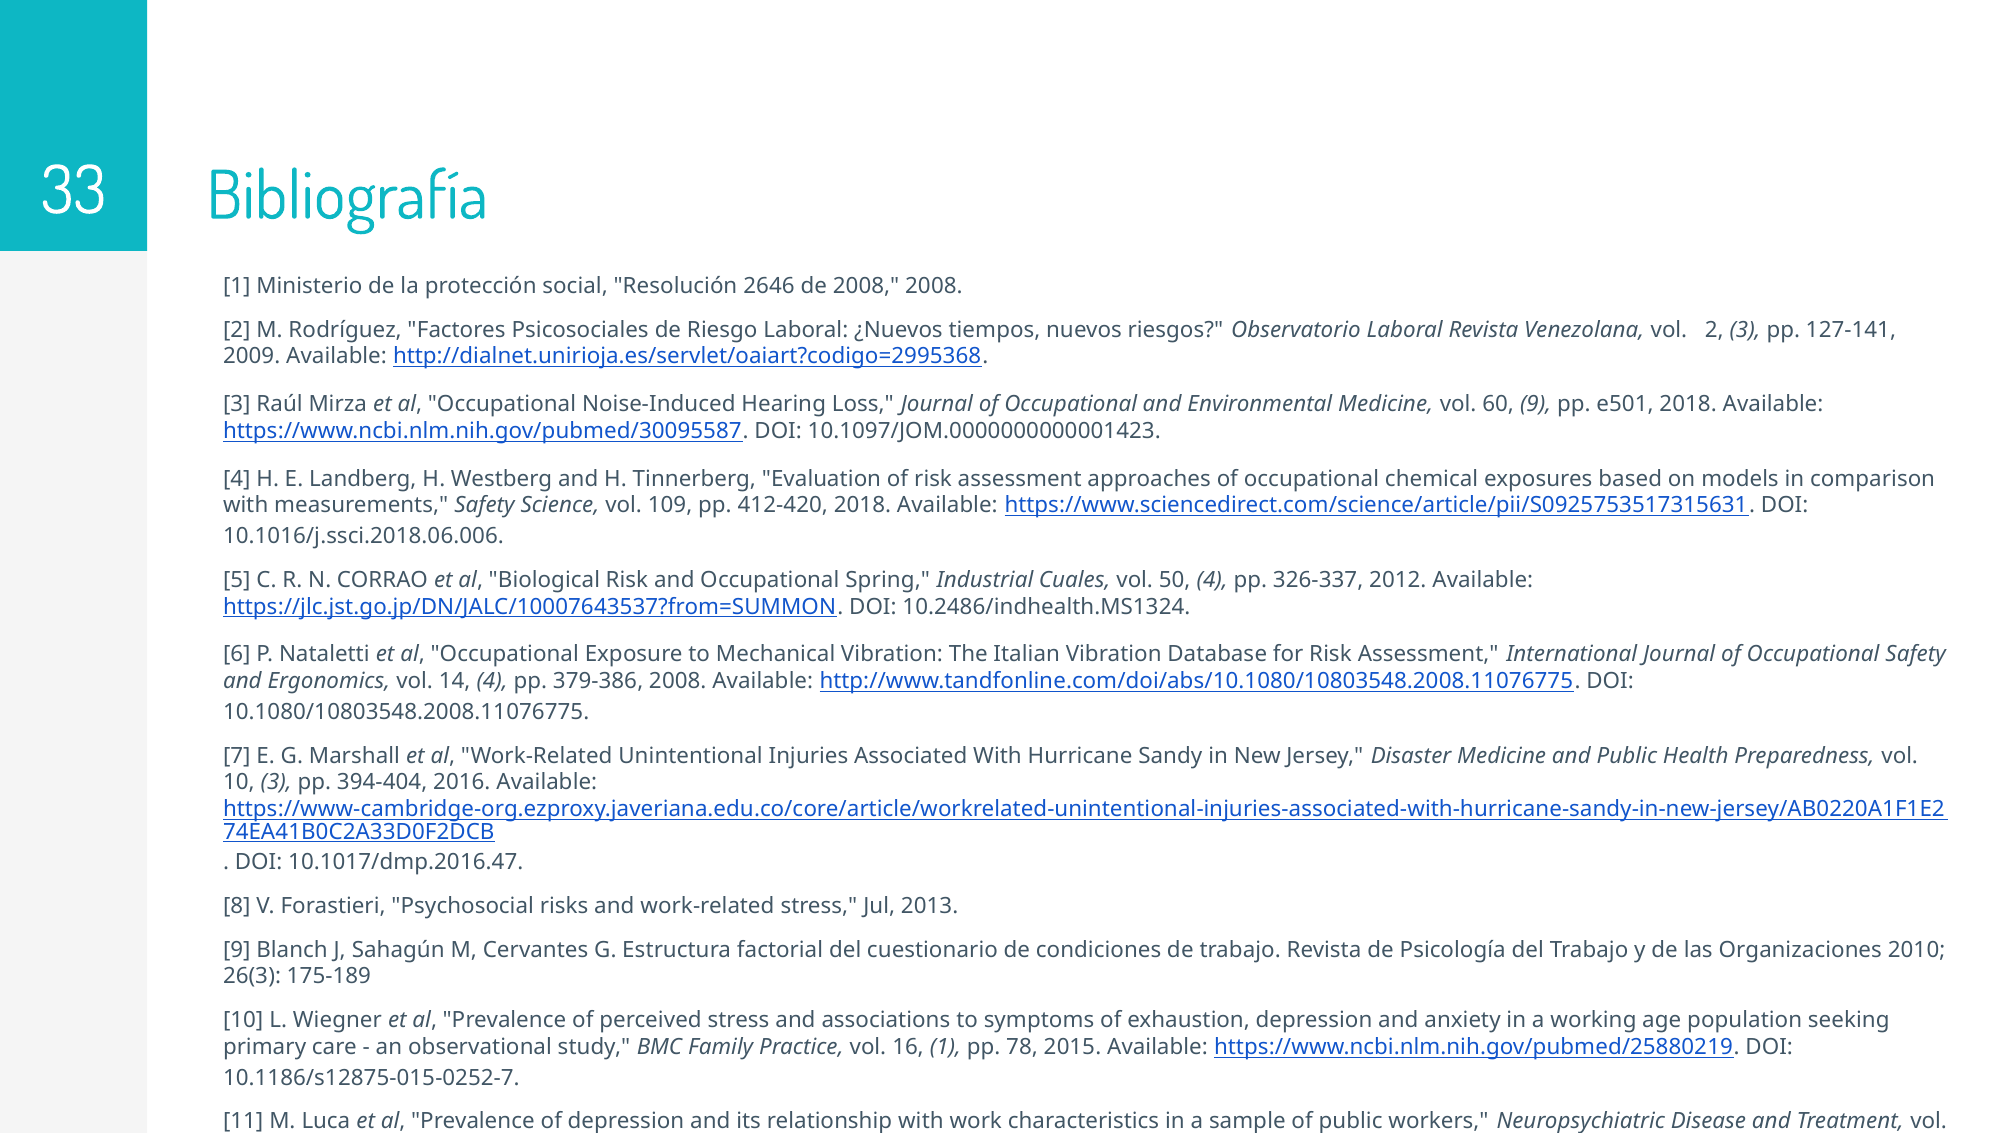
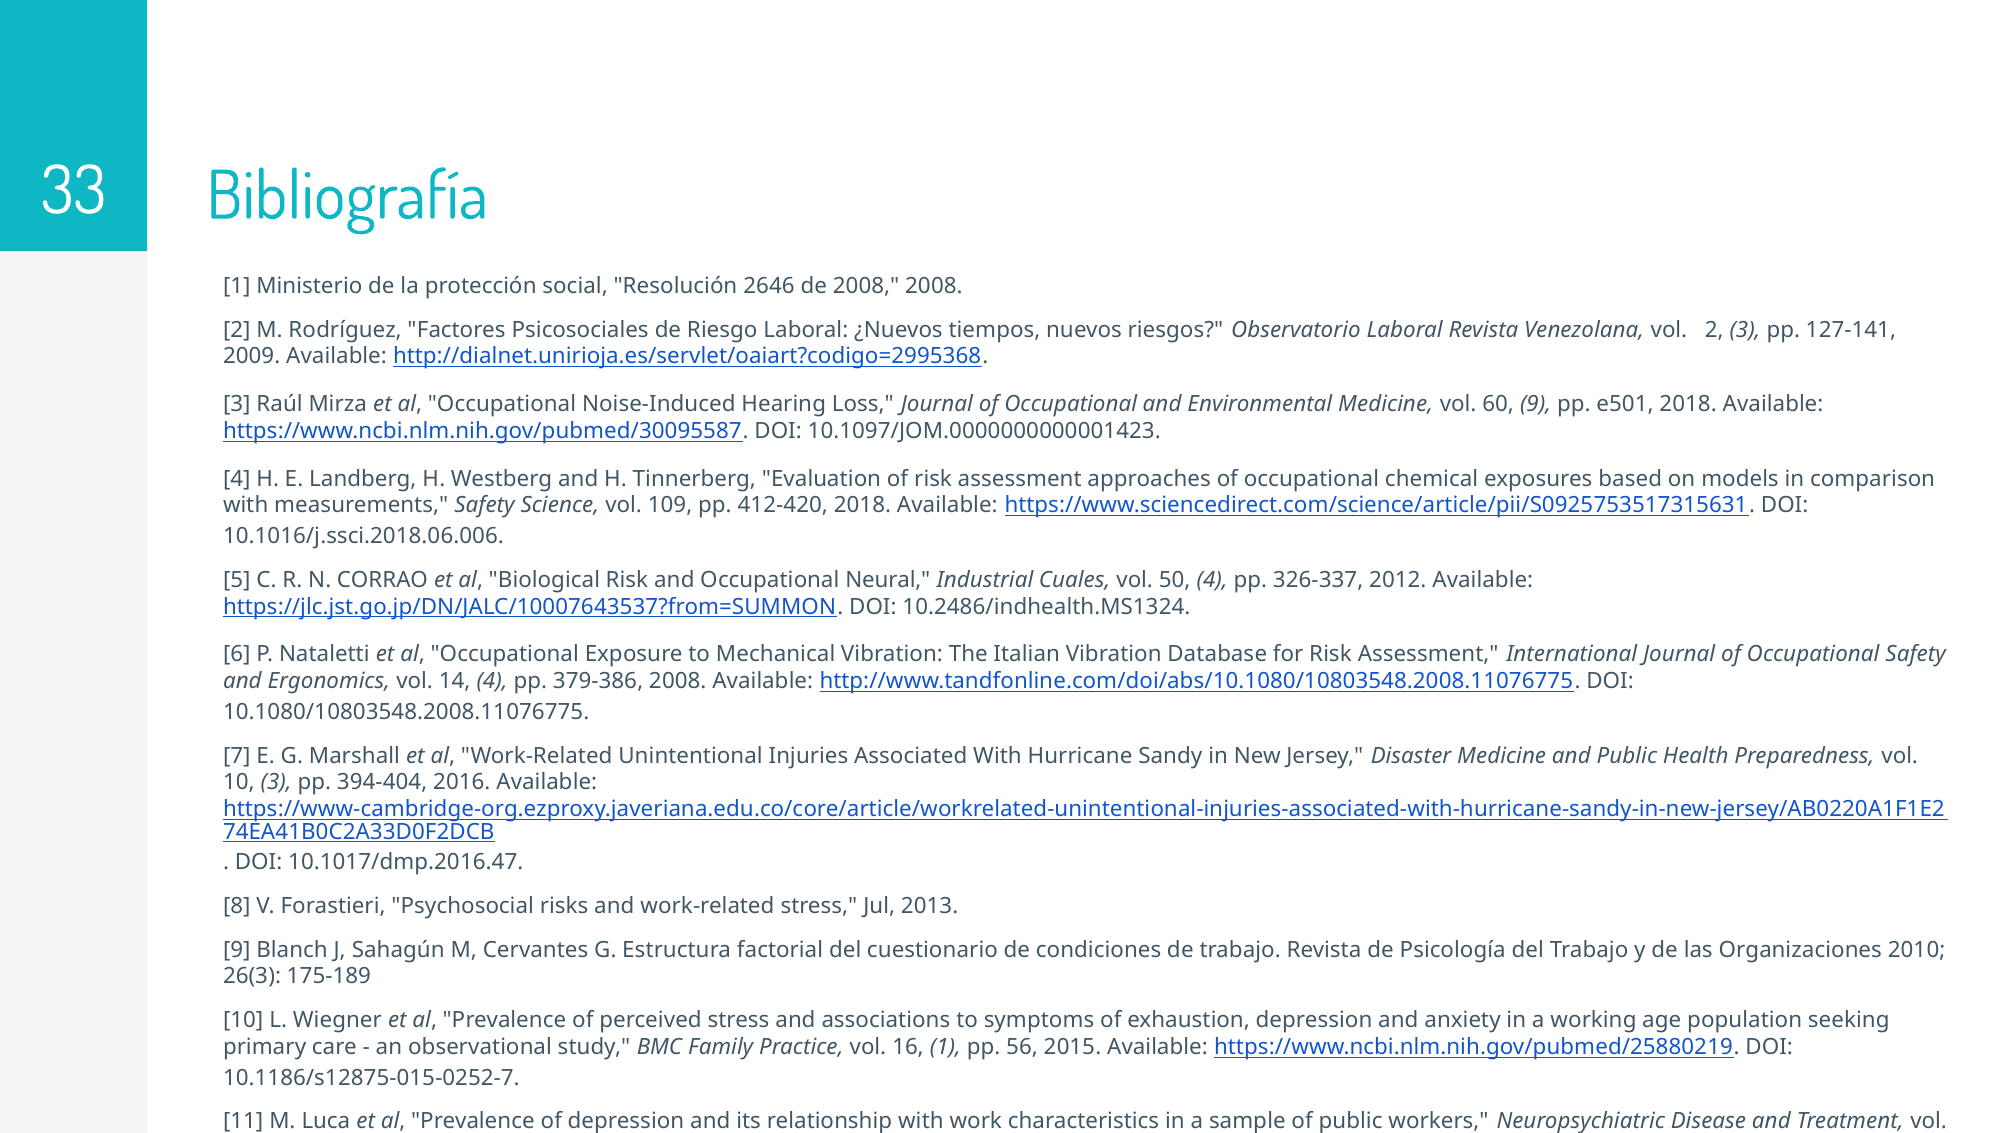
Spring: Spring -> Neural (888, 580)
78: 78 -> 56 (1022, 1047)
